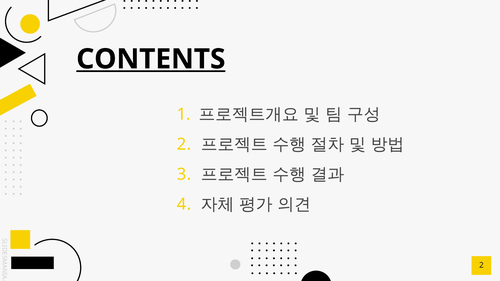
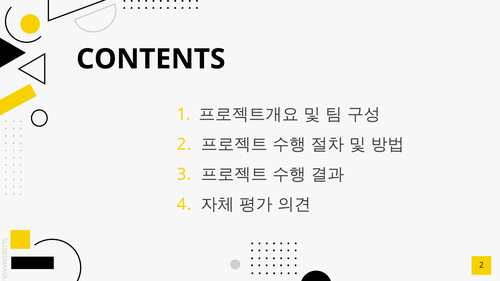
CONTENTS underline: present -> none (151, 59)
